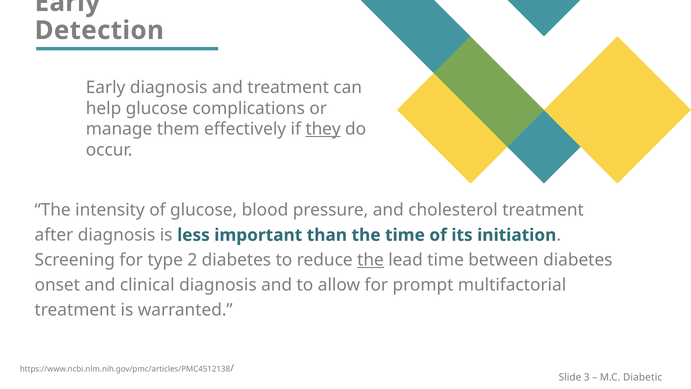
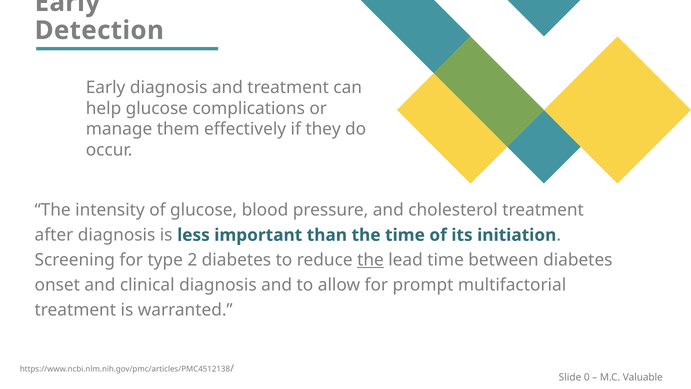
they underline: present -> none (323, 129)
3: 3 -> 0 (587, 377)
Diabetic: Diabetic -> Valuable (643, 377)
